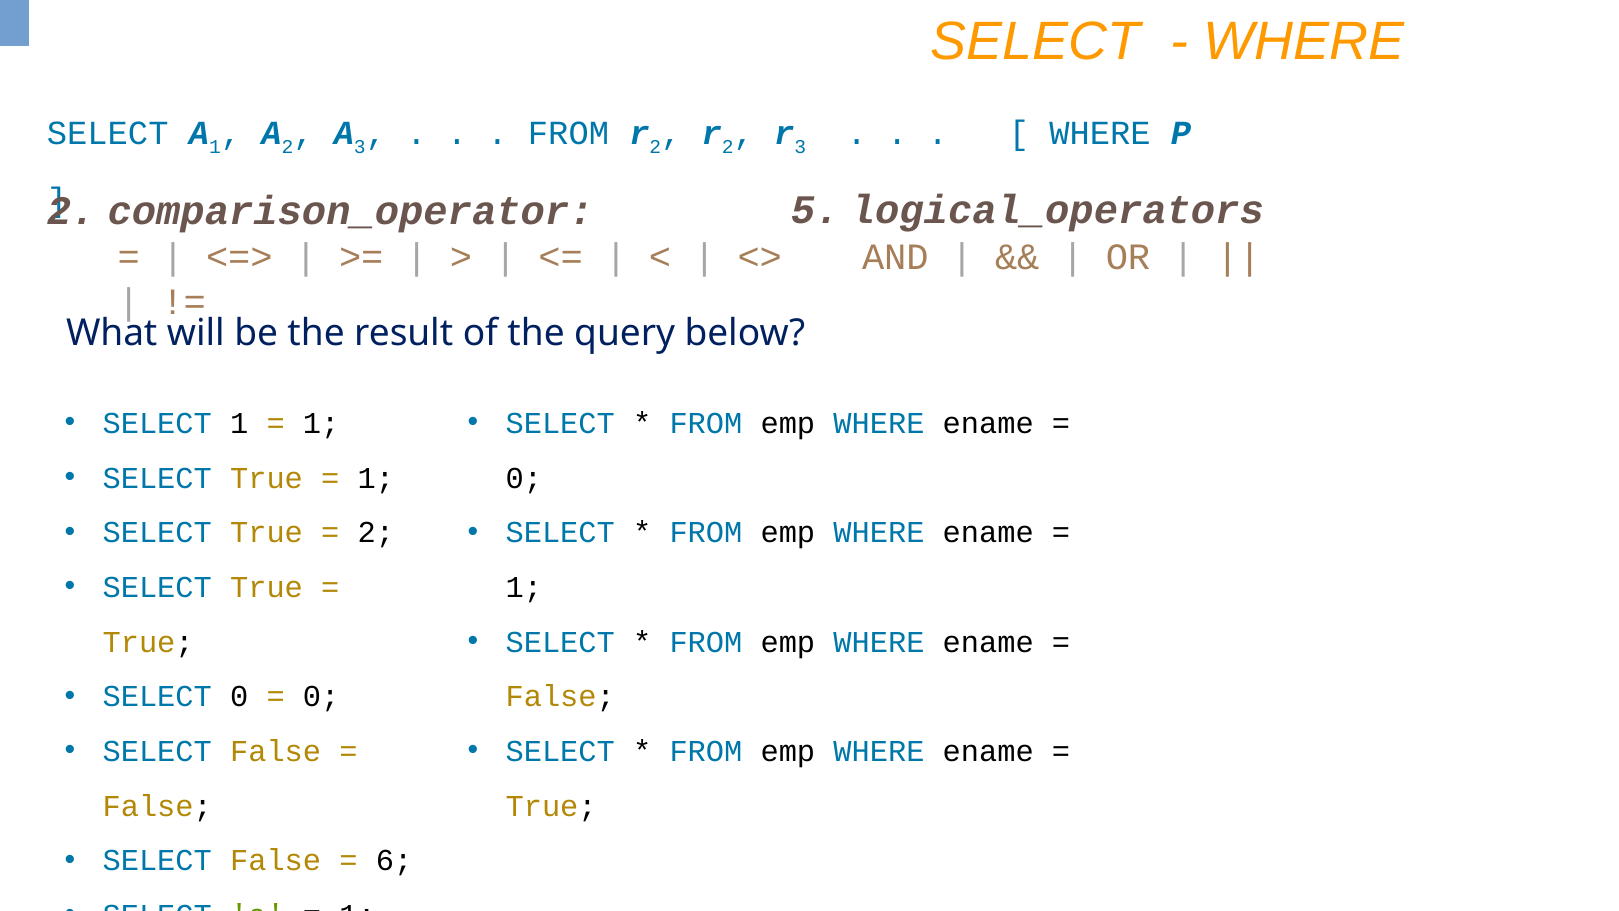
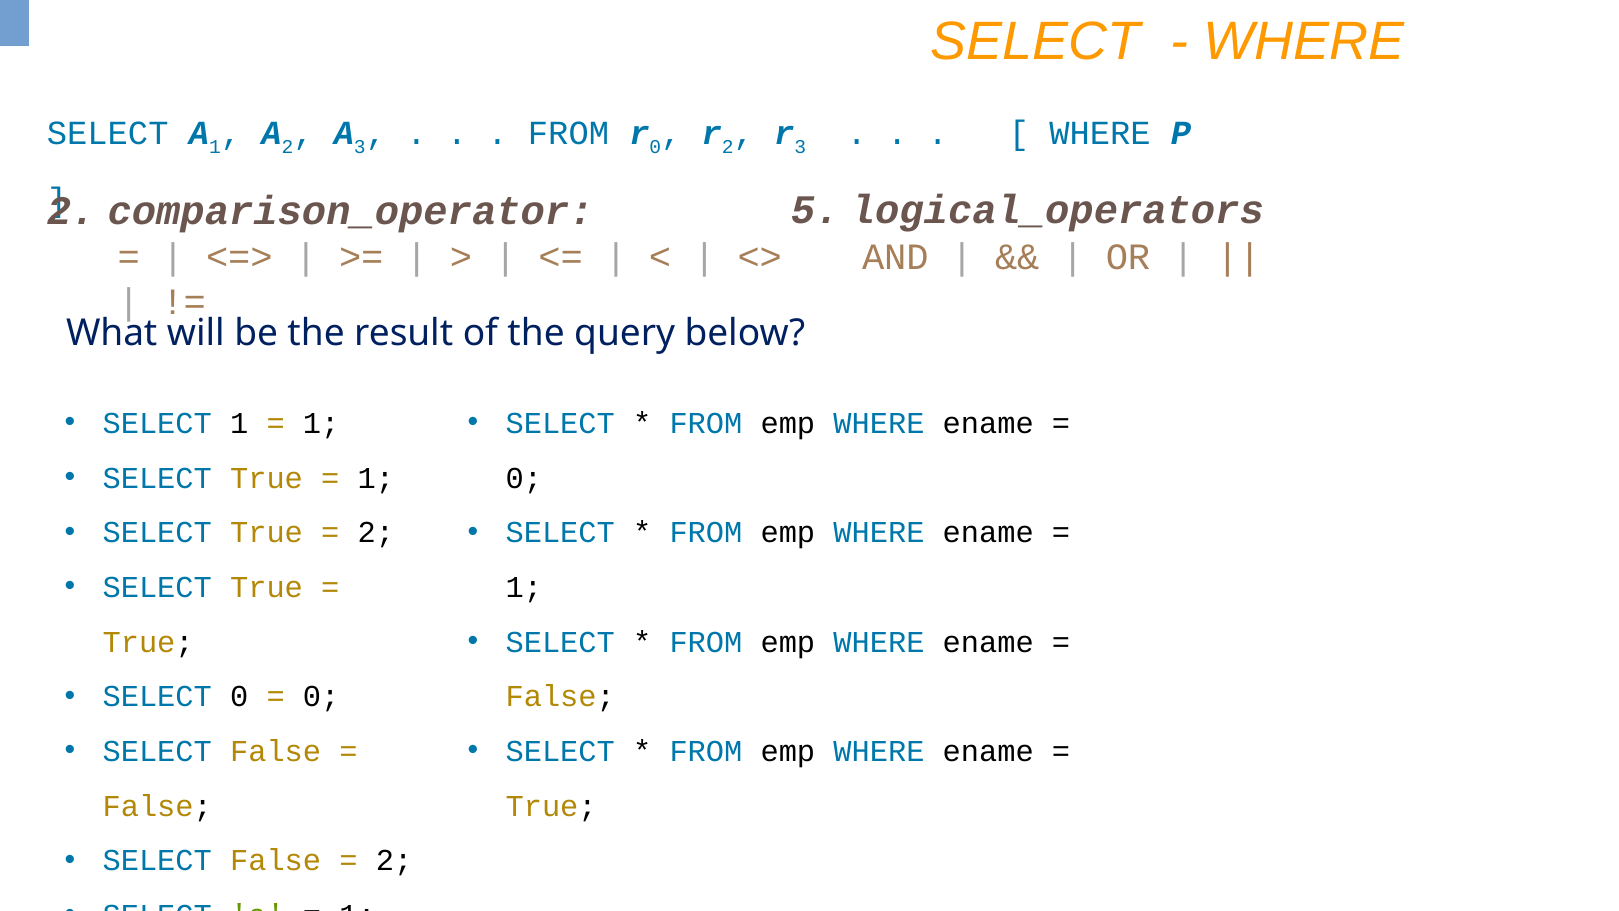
2: 2 -> 0 (655, 147)
6: 6 -> 2 (394, 861)
